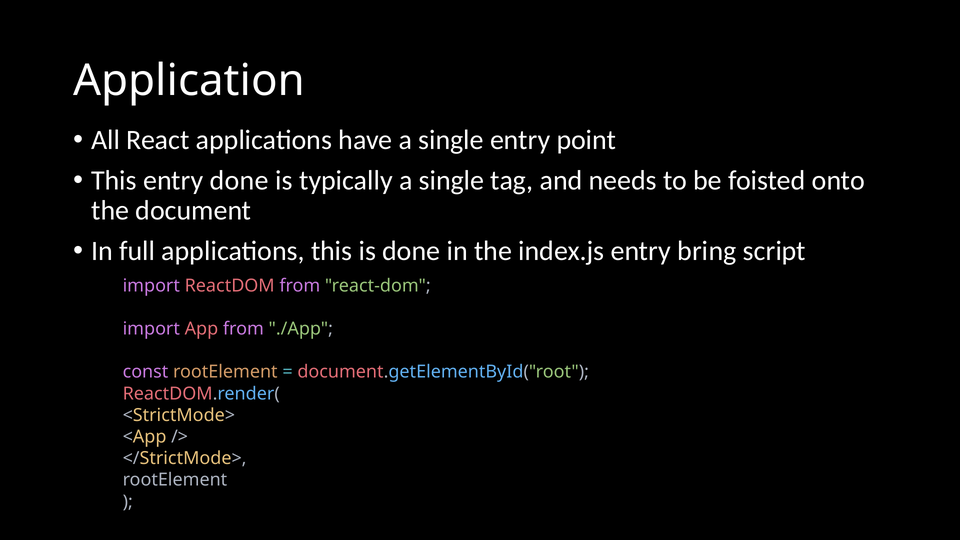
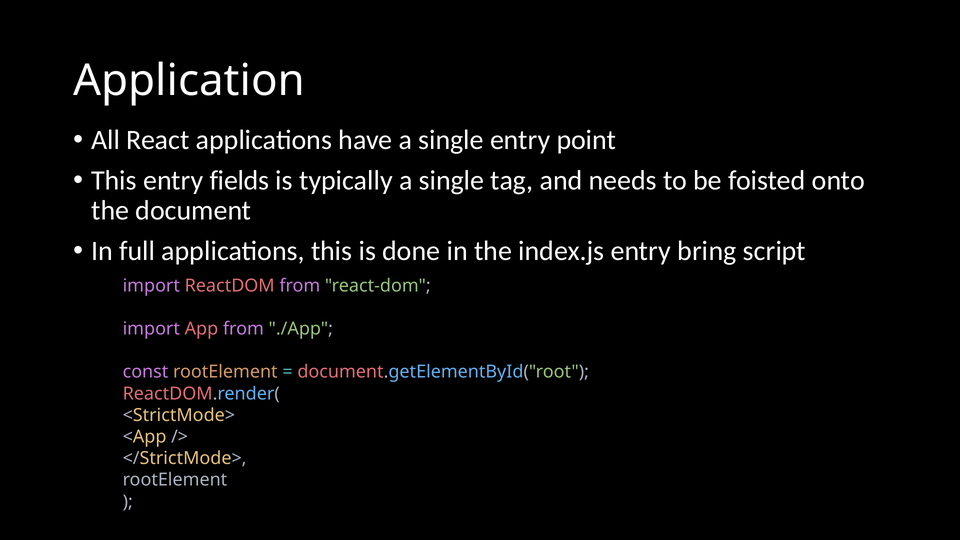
entry done: done -> fields (239, 180)
